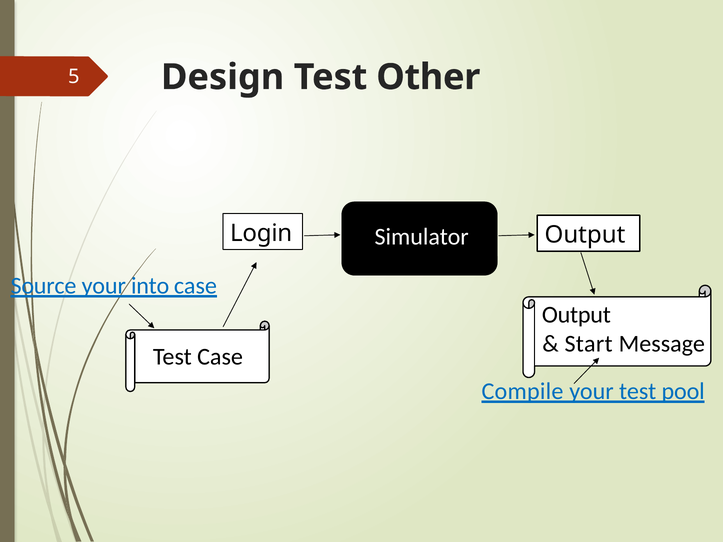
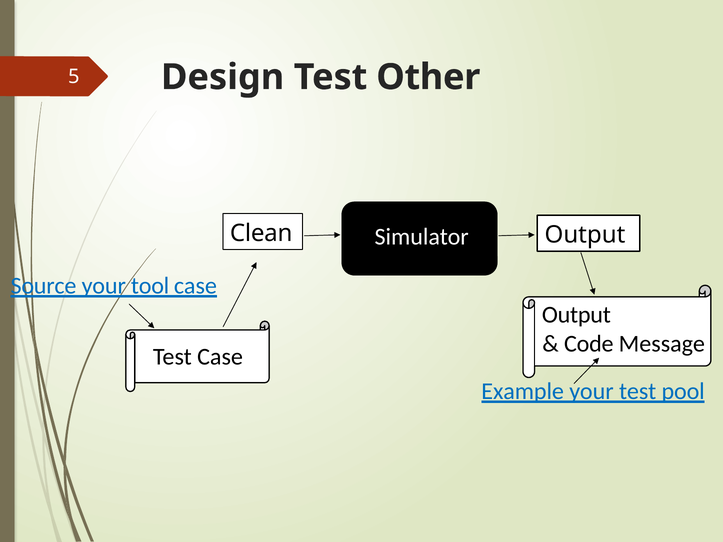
Login: Login -> Clean (261, 233)
into: into -> tool (150, 286)
Start: Start -> Code (589, 344)
Compile: Compile -> Example (523, 391)
